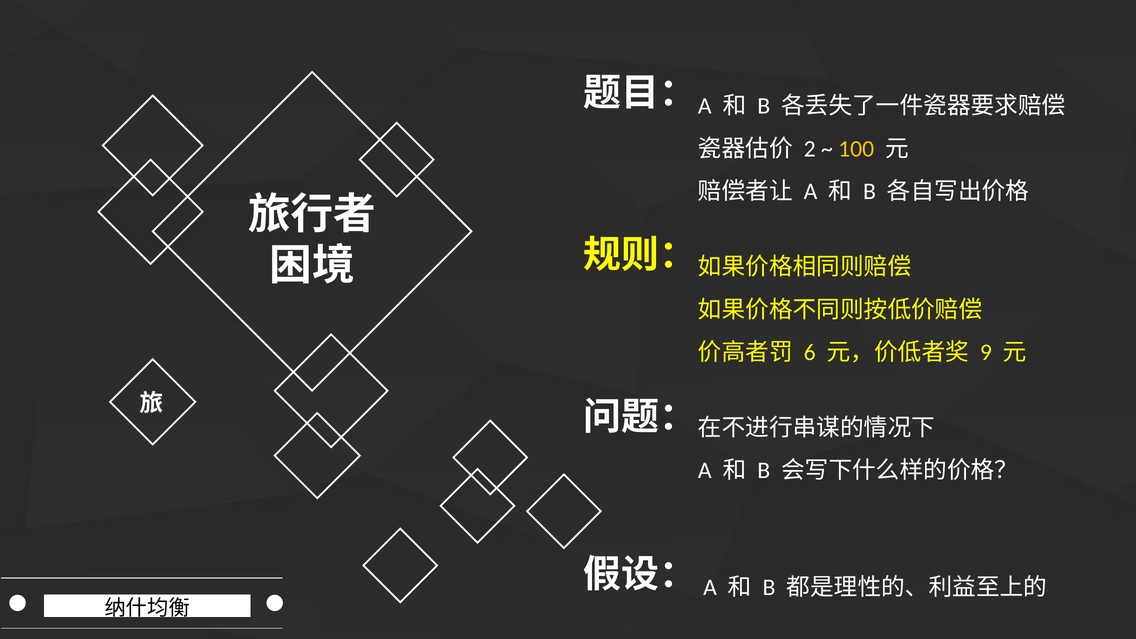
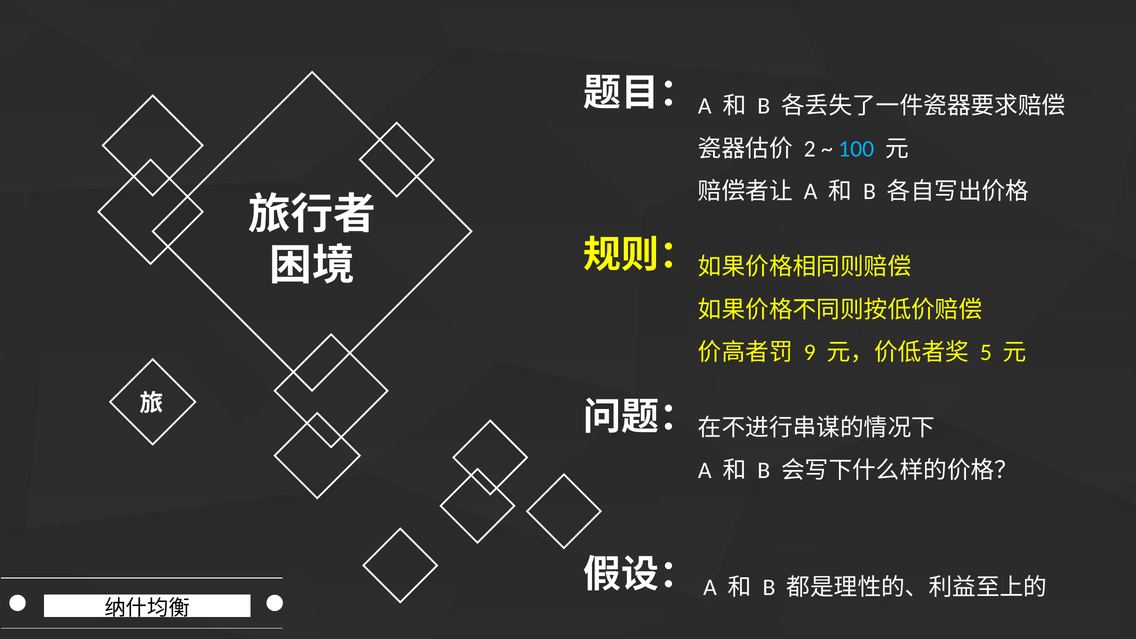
100 colour: yellow -> light blue (856, 149)
6: 6 -> 9 (810, 352)
9: 9 -> 5 (986, 352)
